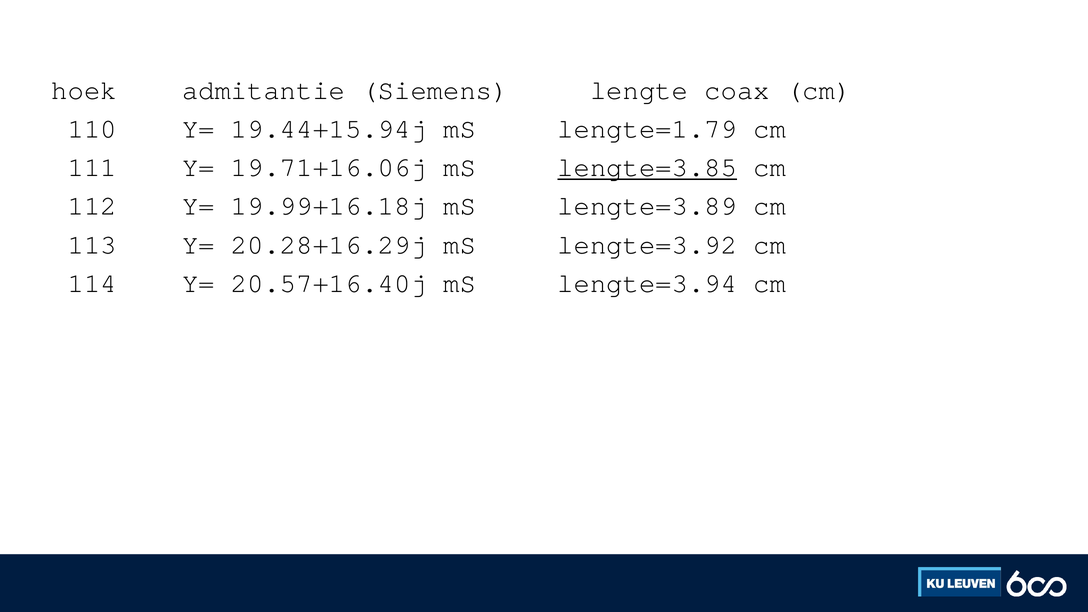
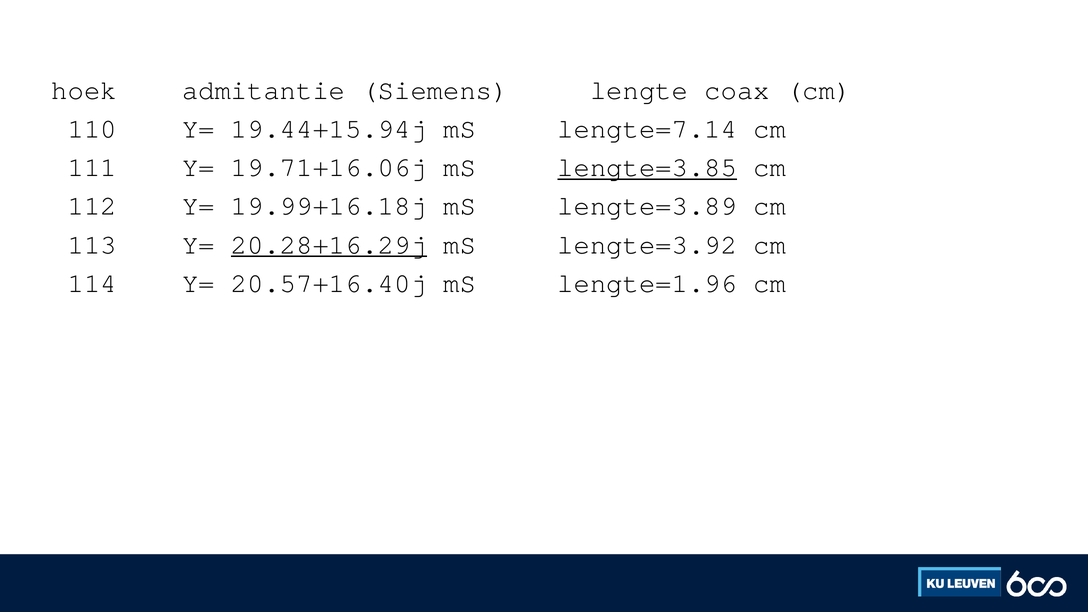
lengte=1.79: lengte=1.79 -> lengte=7.14 (647, 129)
20.28+16.29j underline: none -> present (329, 245)
lengte=3.94: lengte=3.94 -> lengte=1.96 (647, 283)
